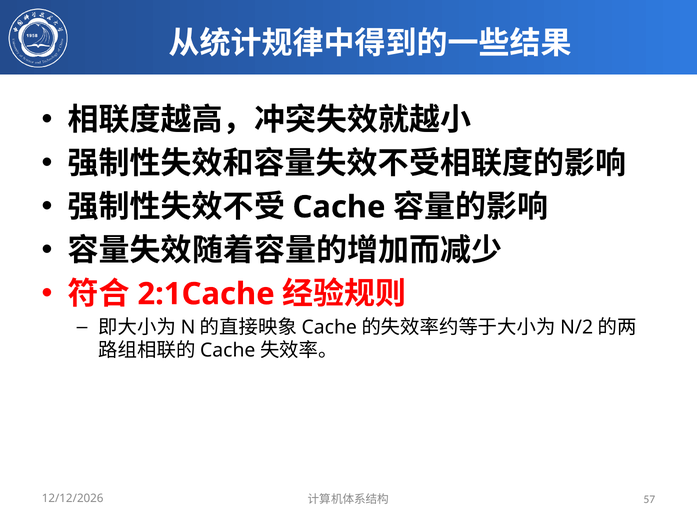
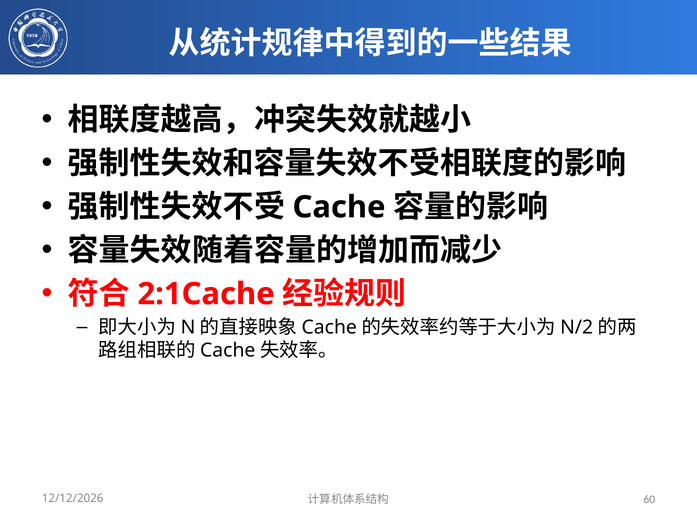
57: 57 -> 60 (649, 499)
